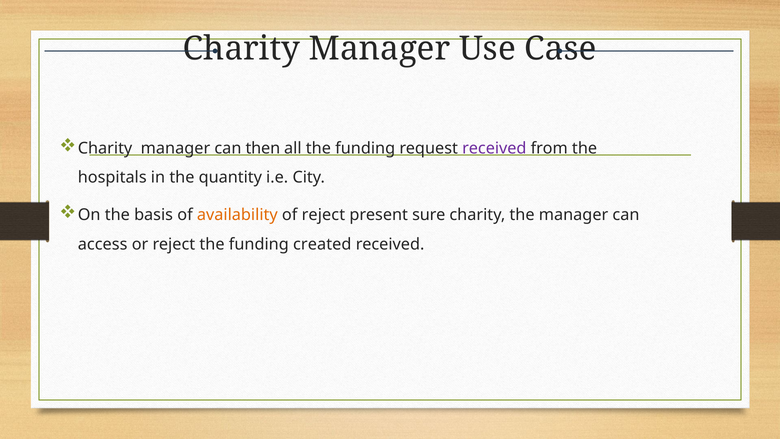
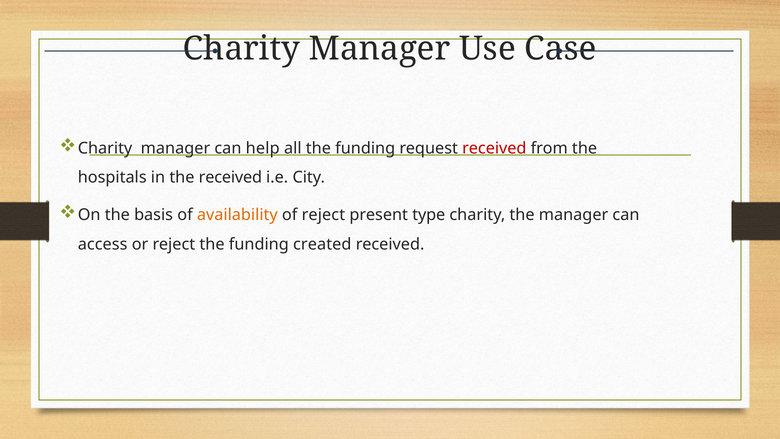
then: then -> help (263, 148)
received colour: purple -> red (494, 148)
the quantity: quantity -> received (230, 177)
sure: sure -> type (429, 215)
